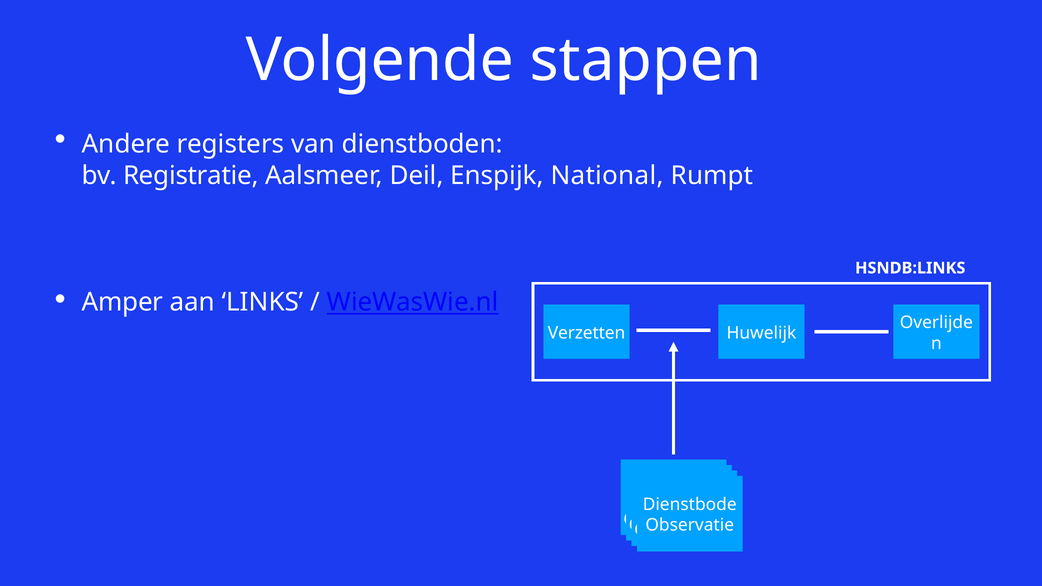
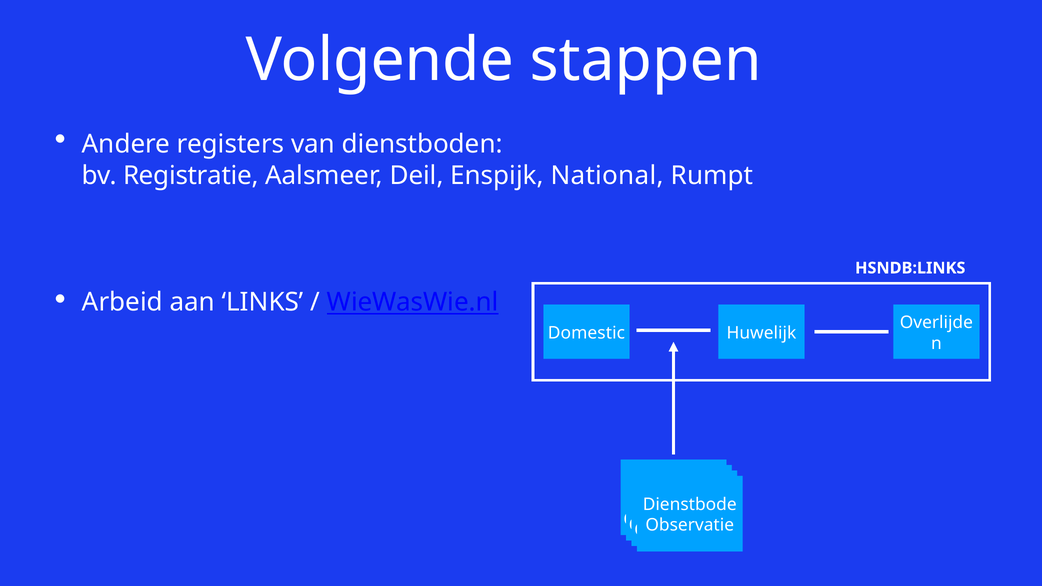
Amper: Amper -> Arbeid (122, 302)
Verzetten: Verzetten -> Domestic (586, 333)
